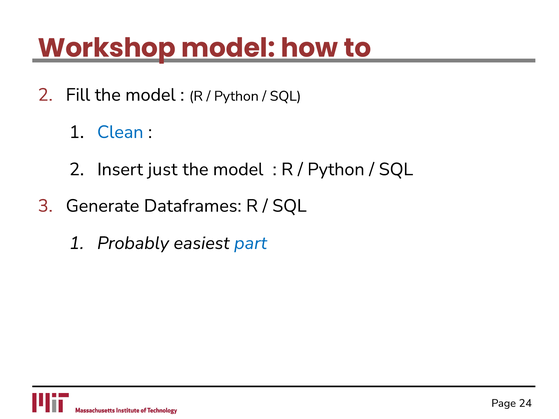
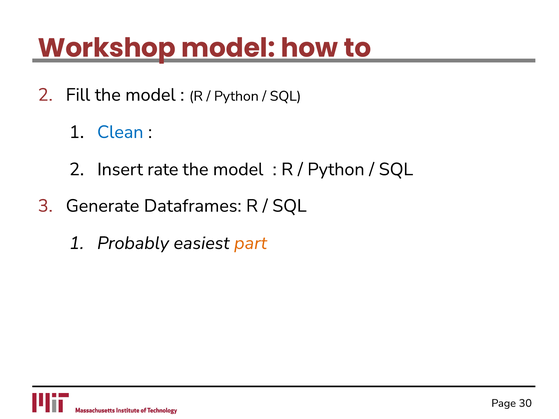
just: just -> rate (163, 169)
part colour: blue -> orange (251, 243)
24: 24 -> 30 (525, 403)
